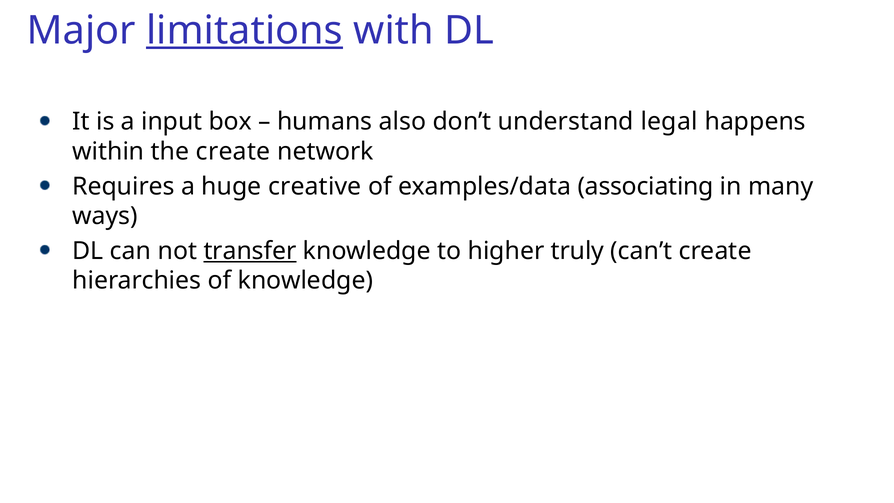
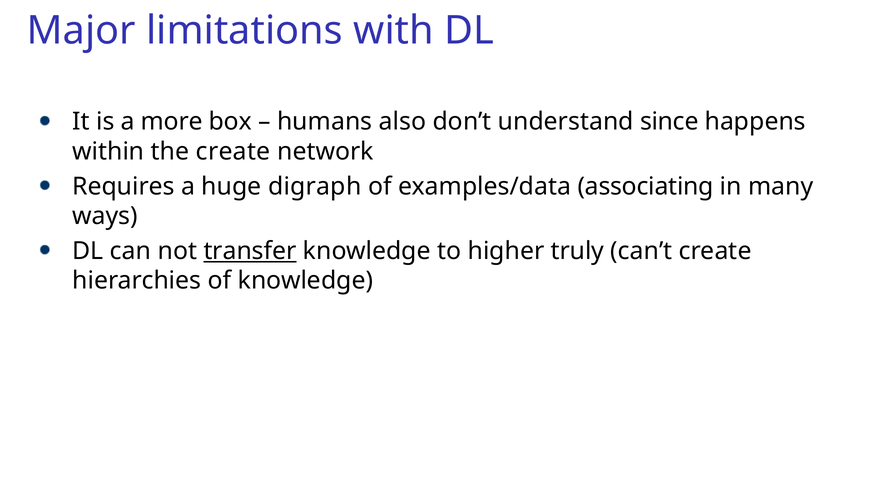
limitations underline: present -> none (245, 31)
input: input -> more (172, 122)
legal: legal -> since (669, 122)
creative: creative -> digraph (315, 186)
